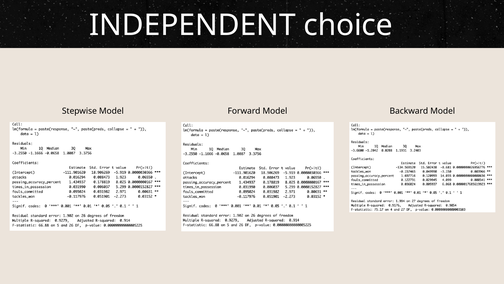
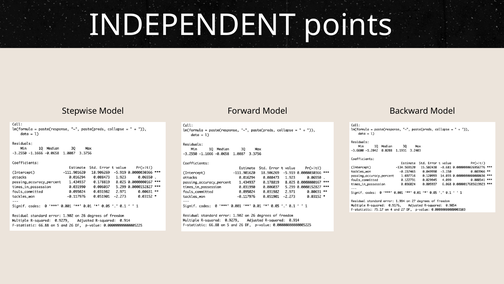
choice: choice -> points (348, 25)
